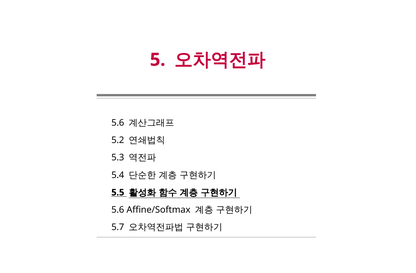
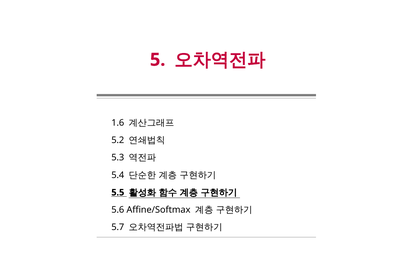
5.6: 5.6 -> 1.6 (118, 123)
